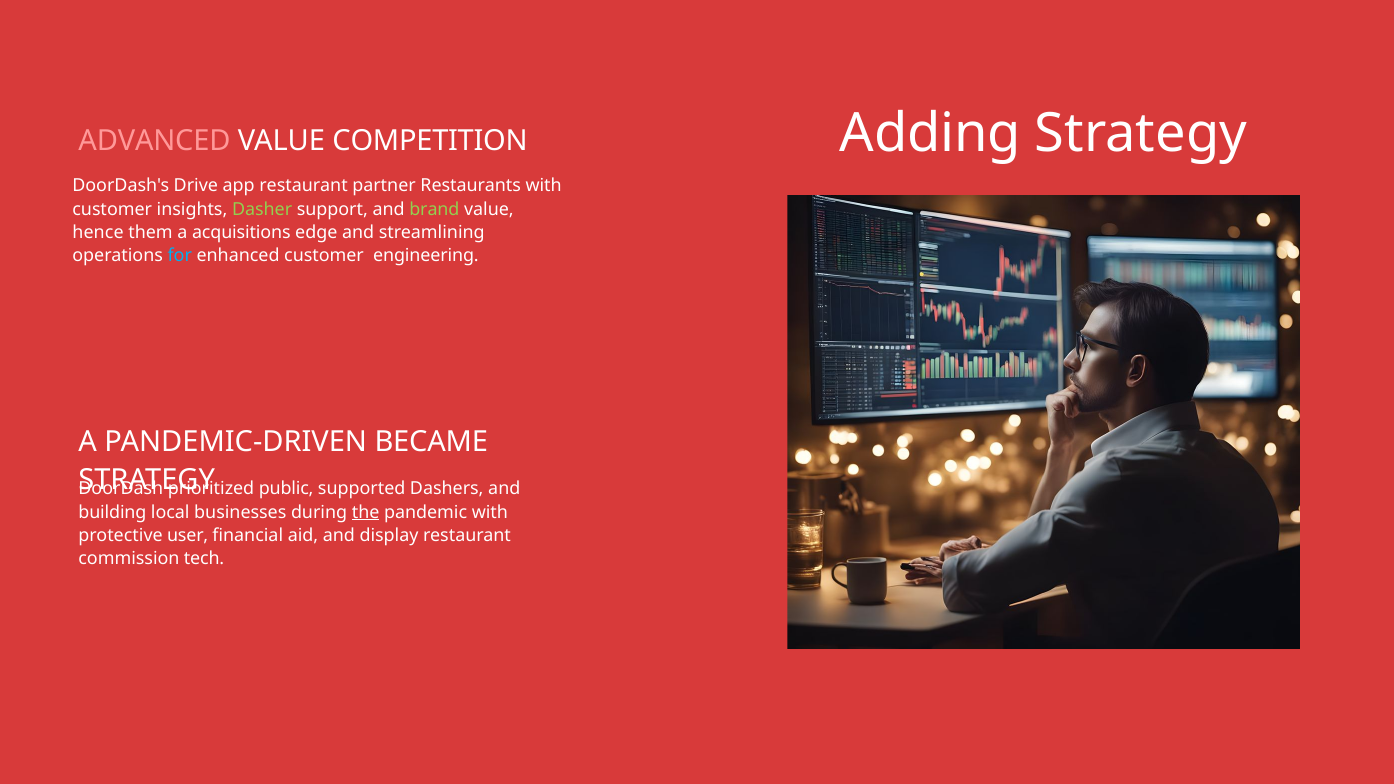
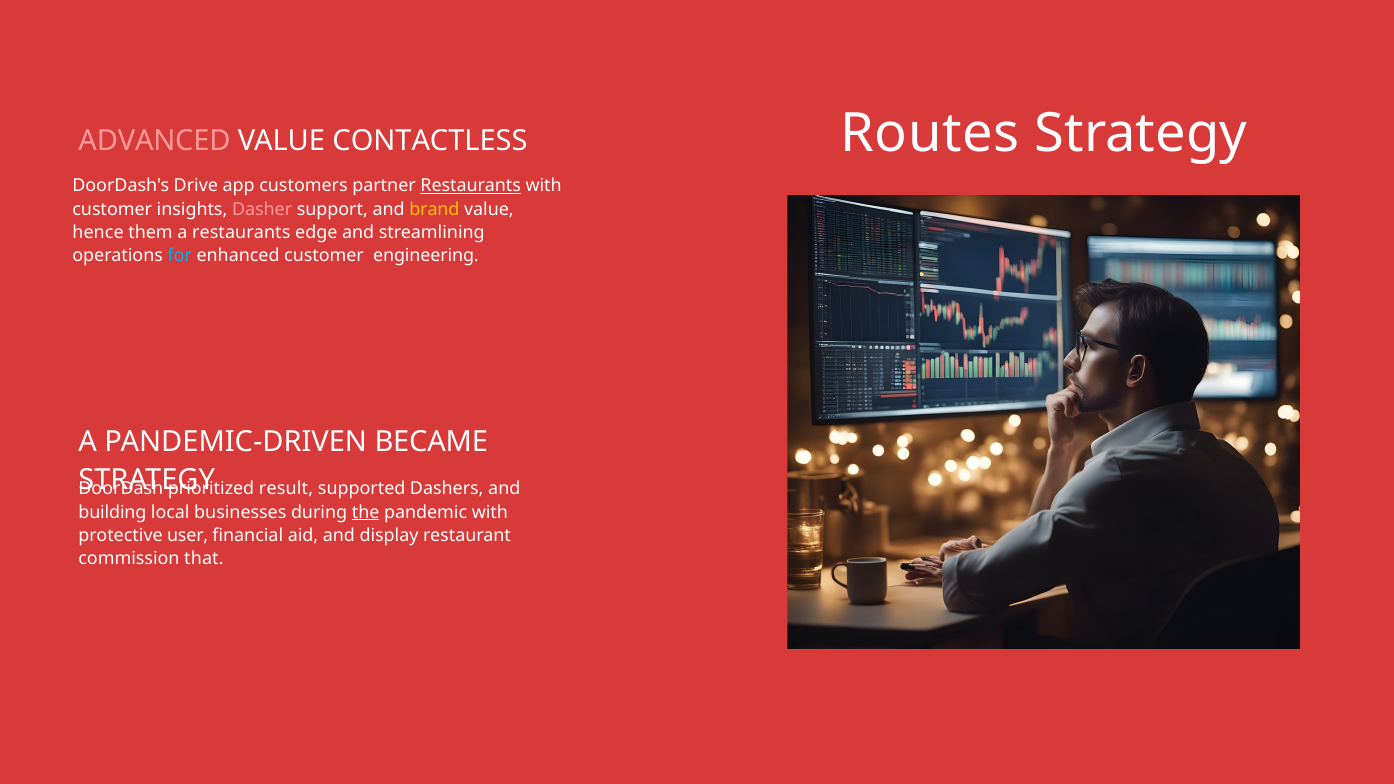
Adding: Adding -> Routes (930, 134)
COMPETITION: COMPETITION -> CONTACTLESS (430, 141)
app restaurant: restaurant -> customers (304, 186)
Restaurants underline: none -> present (471, 186)
Dasher colour: light green -> pink (262, 209)
brand colour: light green -> yellow (434, 209)
a acquisitions: acquisitions -> restaurants (241, 233)
public: public -> result (286, 489)
tech: tech -> that (204, 559)
